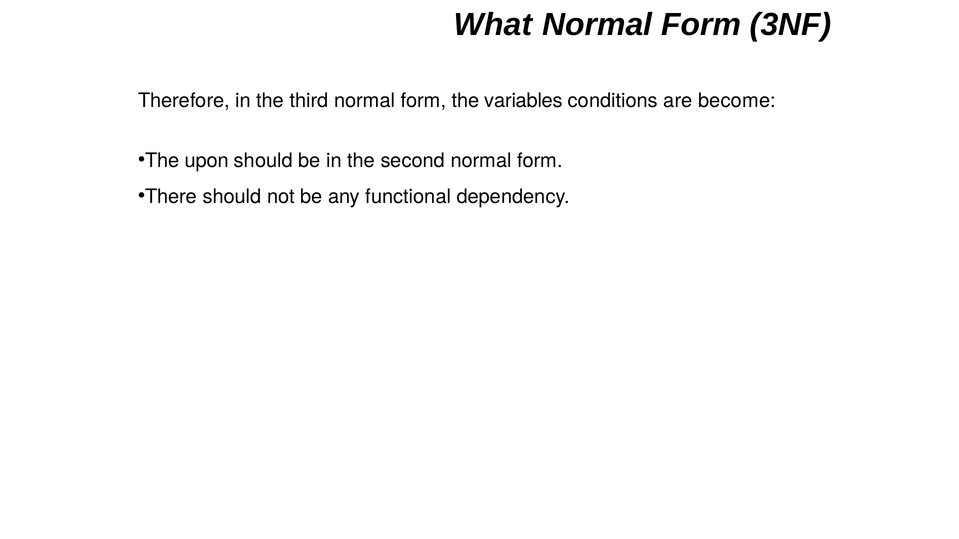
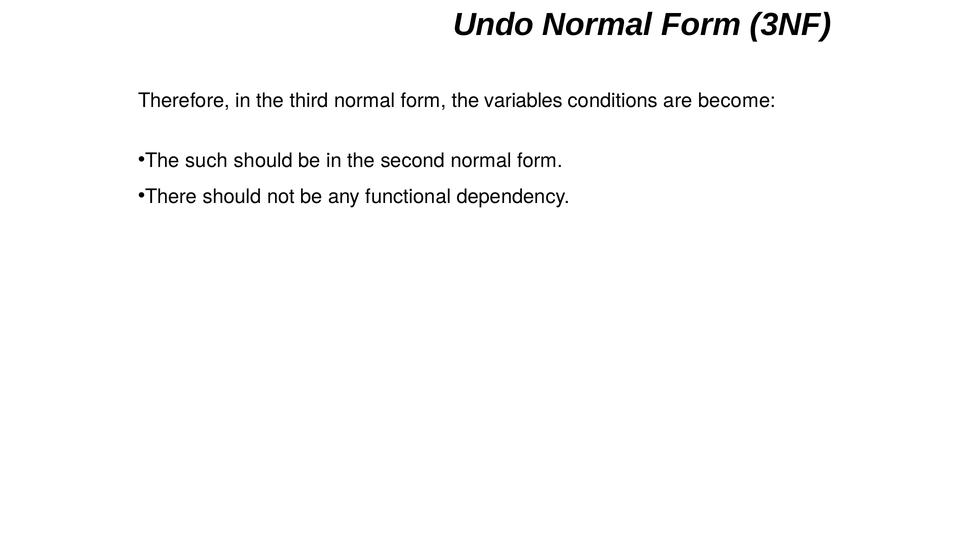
What: What -> Undo (493, 25)
upon: upon -> such (207, 161)
